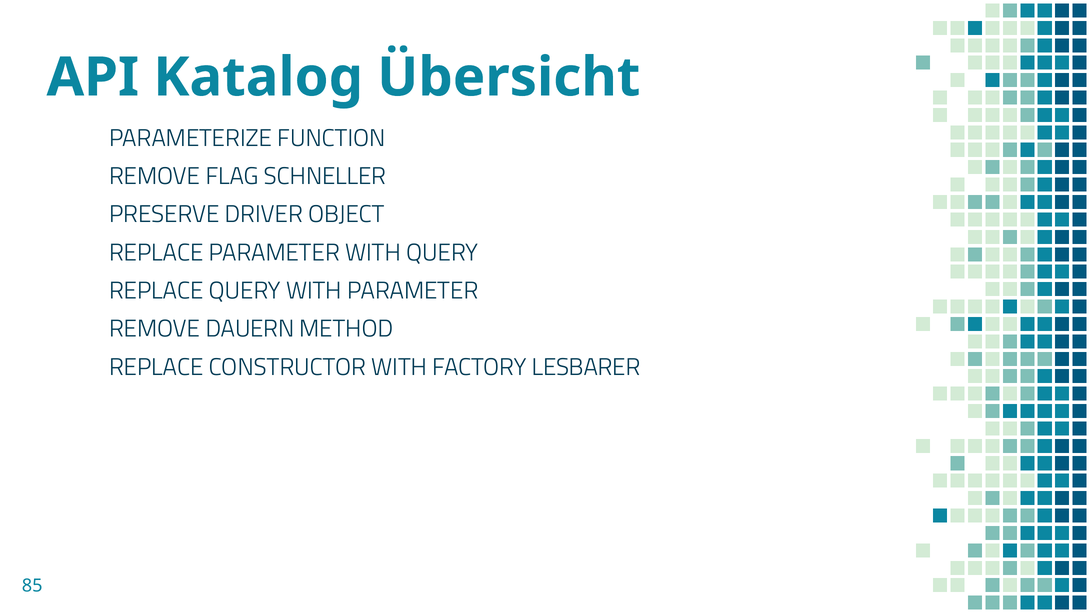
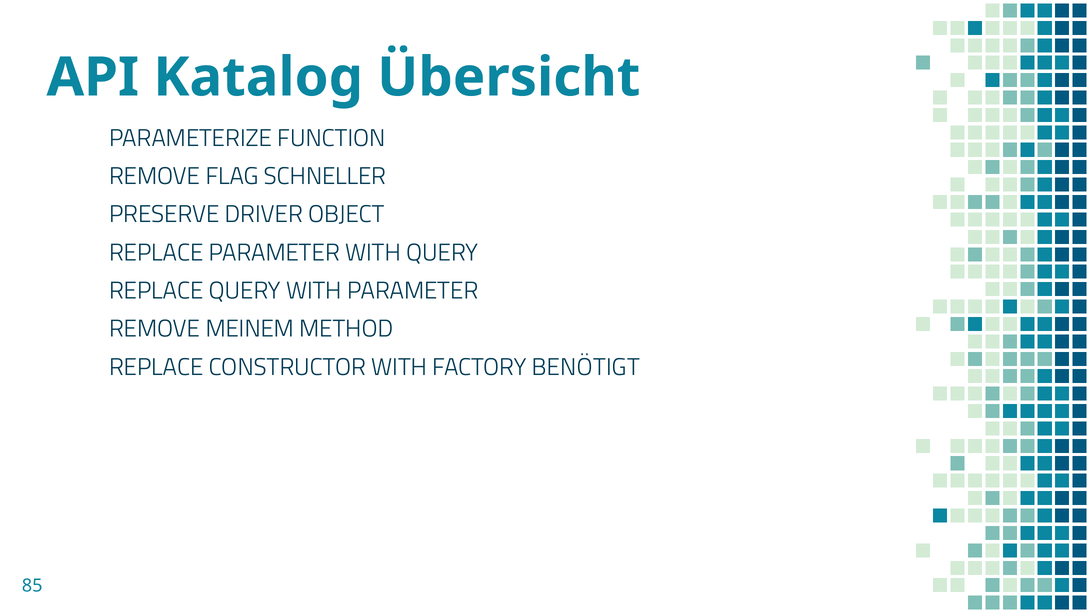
DAUERN: DAUERN -> MEINEM (250, 329)
LESBARER: LESBARER -> BENÖTIGT (586, 367)
